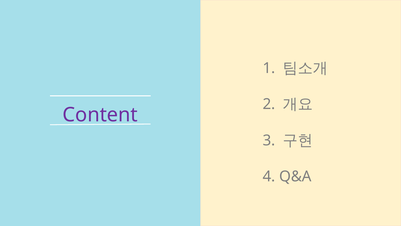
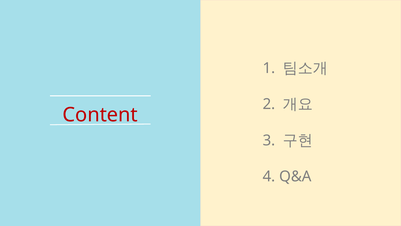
Content colour: purple -> red (100, 114)
